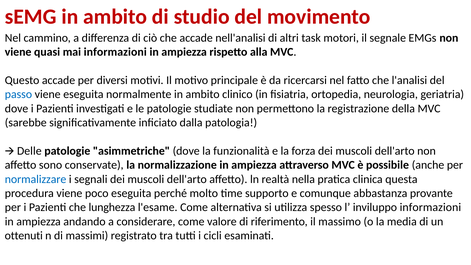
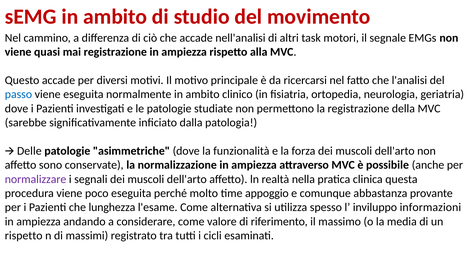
mai informazioni: informazioni -> registrazione (115, 52)
normalizzare colour: blue -> purple (36, 179)
supporto: supporto -> appoggio (267, 193)
ottenuti: ottenuti -> rispetto (24, 236)
